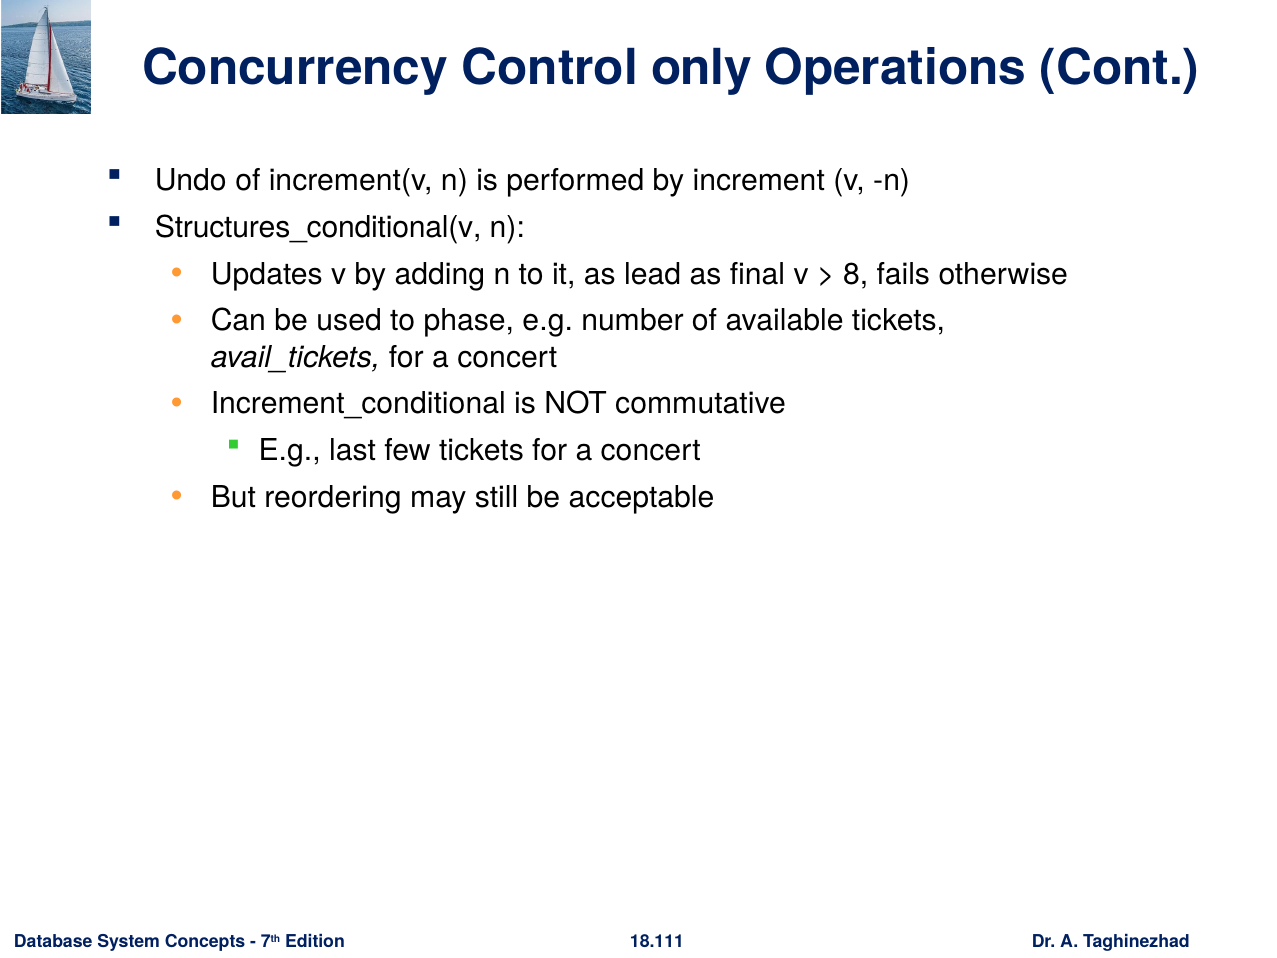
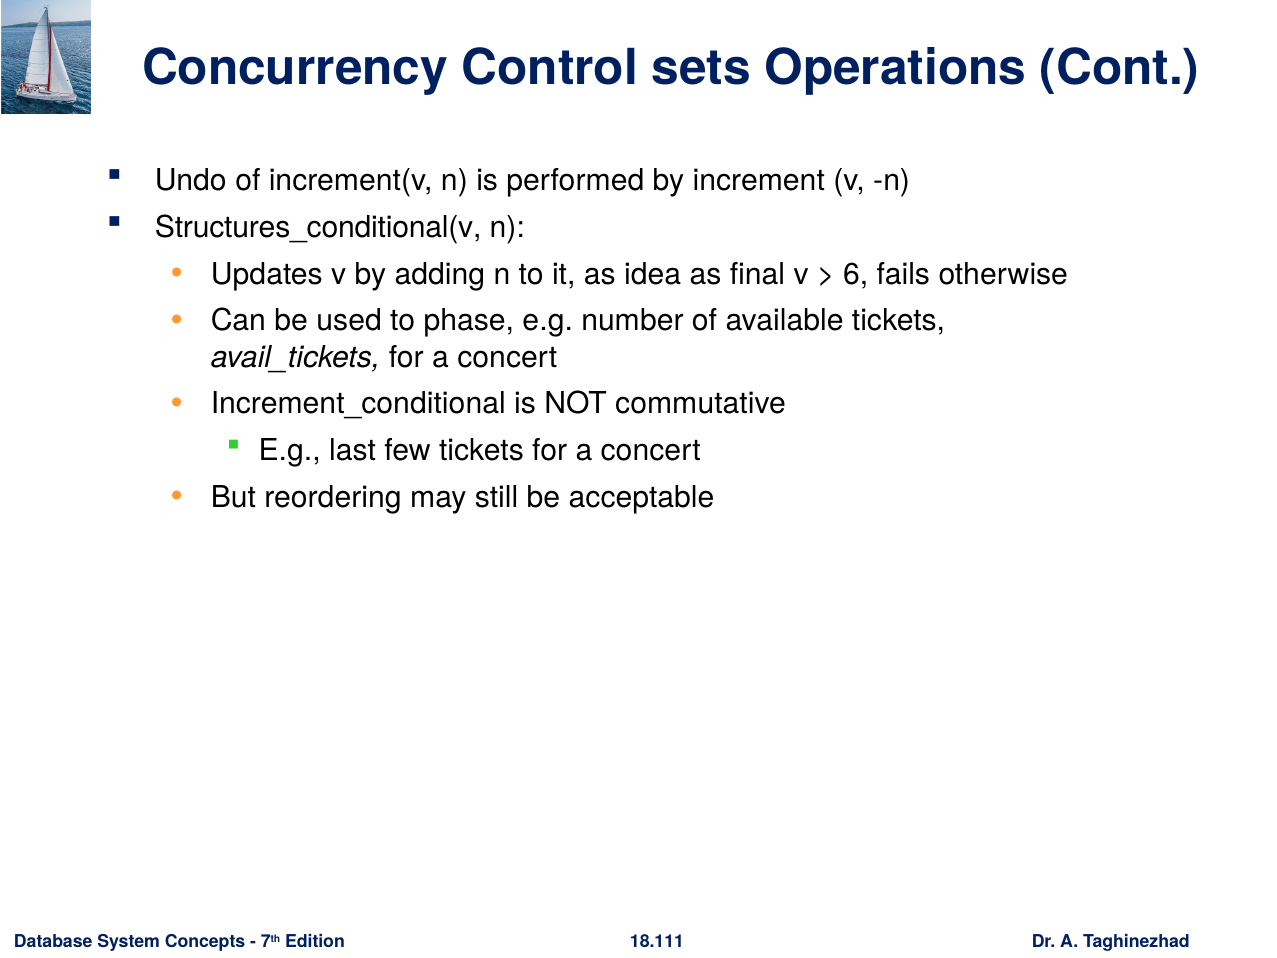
only: only -> sets (701, 68)
lead: lead -> idea (653, 274)
8: 8 -> 6 (856, 274)
